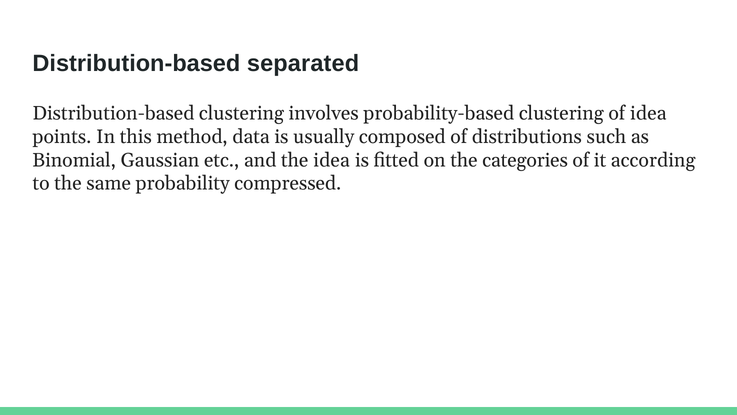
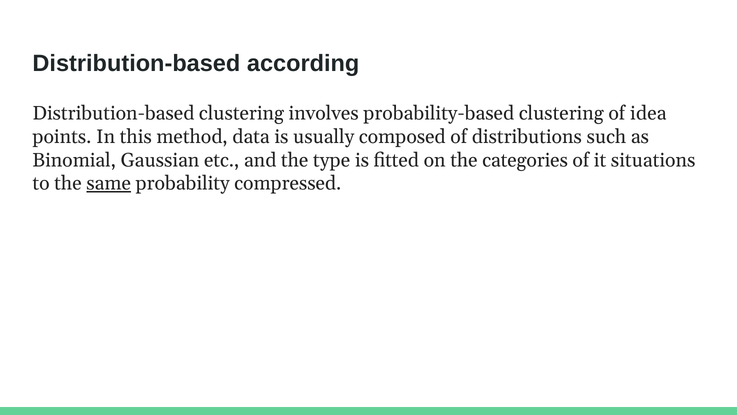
separated: separated -> according (303, 63)
idea: idea -> type (332, 160)
according: according -> situations (653, 160)
same underline: none -> present (109, 183)
